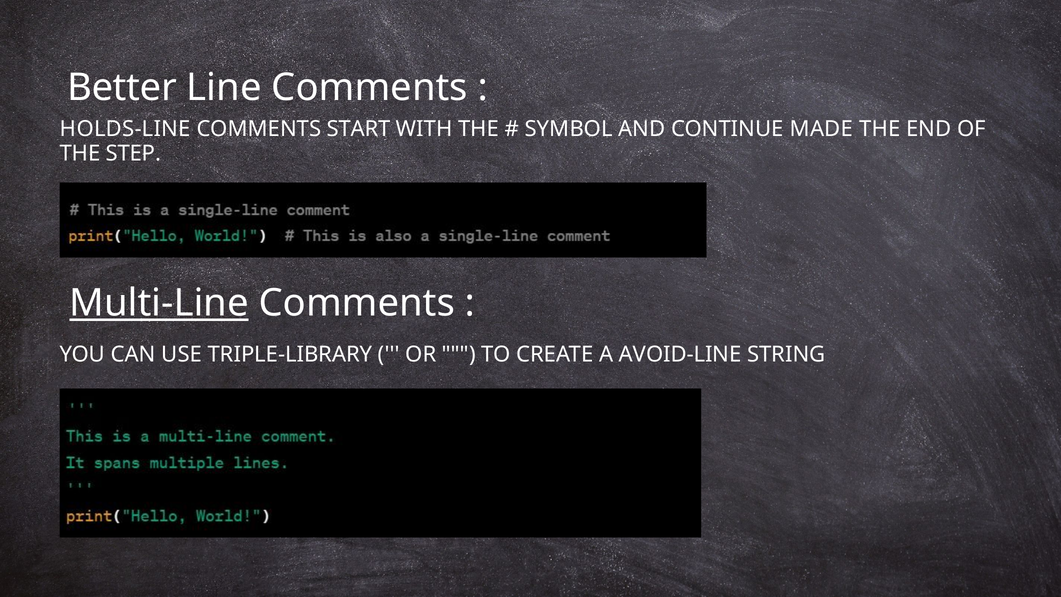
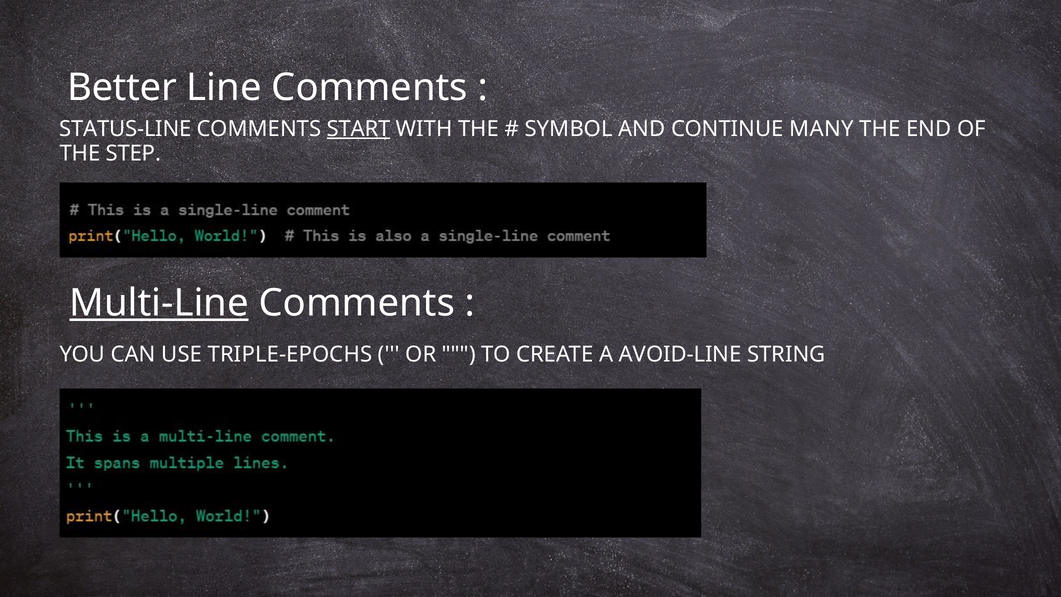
HOLDS-LINE: HOLDS-LINE -> STATUS-LINE (126, 129)
START underline: none -> present (359, 129)
MADE: MADE -> MANY (821, 129)
TRIPLE-LIBRARY: TRIPLE-LIBRARY -> TRIPLE-EPOCHS (290, 354)
